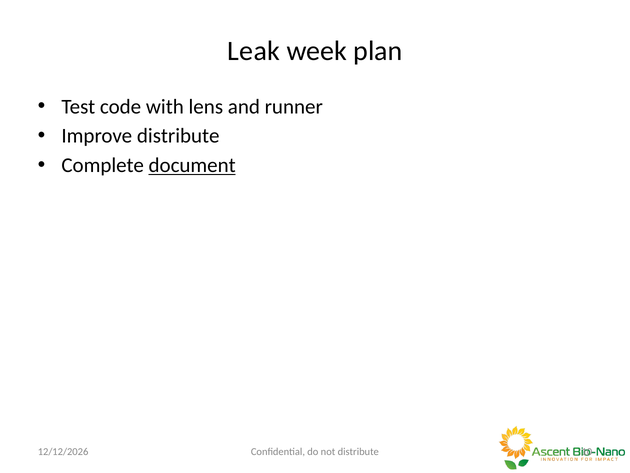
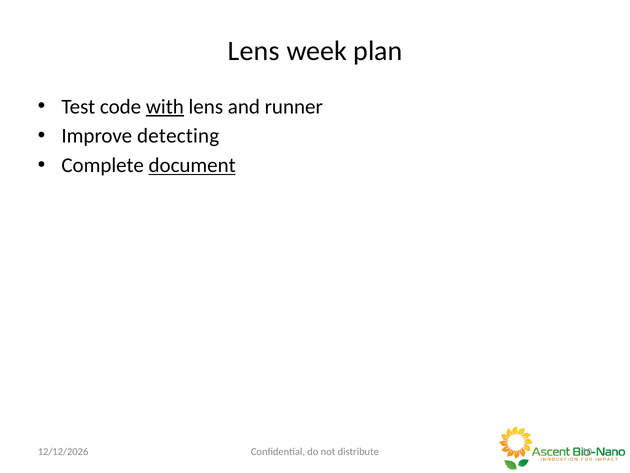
Leak: Leak -> Lens (254, 51)
with underline: none -> present (165, 106)
Improve distribute: distribute -> detecting (178, 136)
